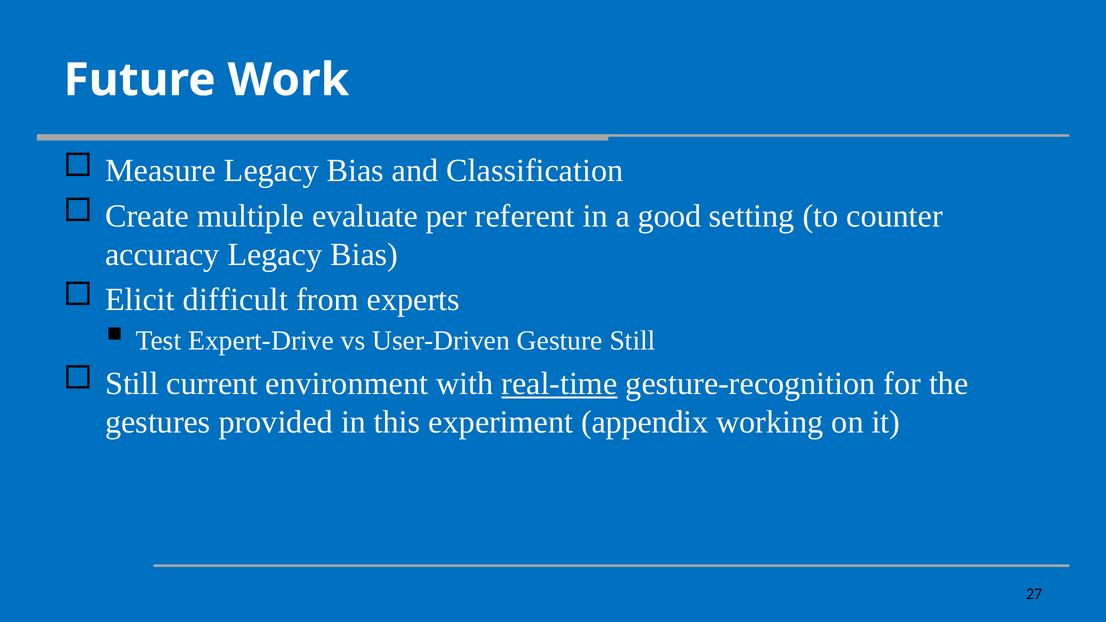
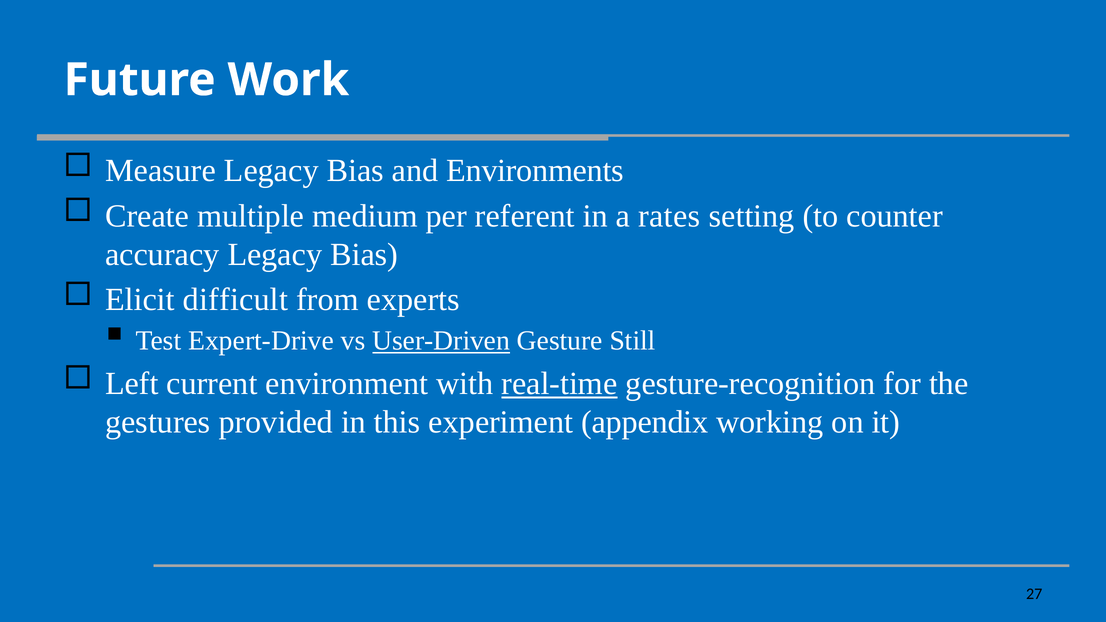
Classification: Classification -> Environments (535, 171)
evaluate: evaluate -> medium (365, 216)
good: good -> rates (669, 216)
User-Driven underline: none -> present (441, 341)
Still: Still -> Left (132, 383)
